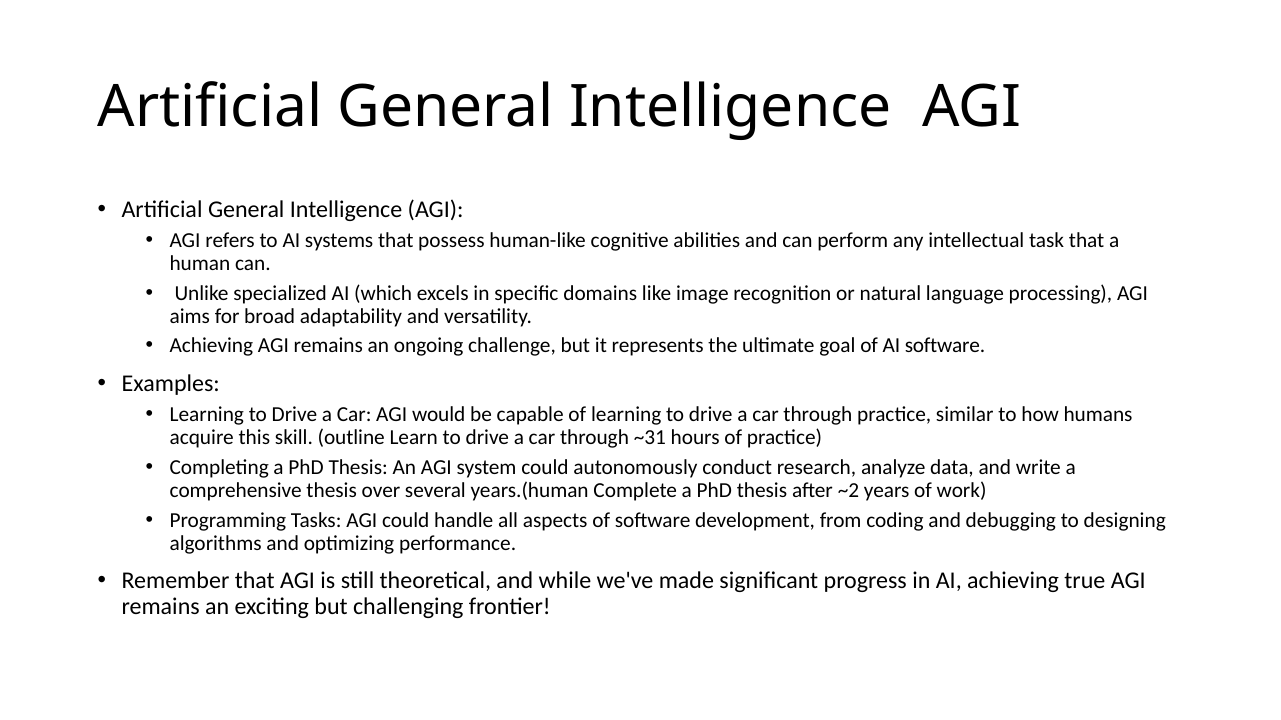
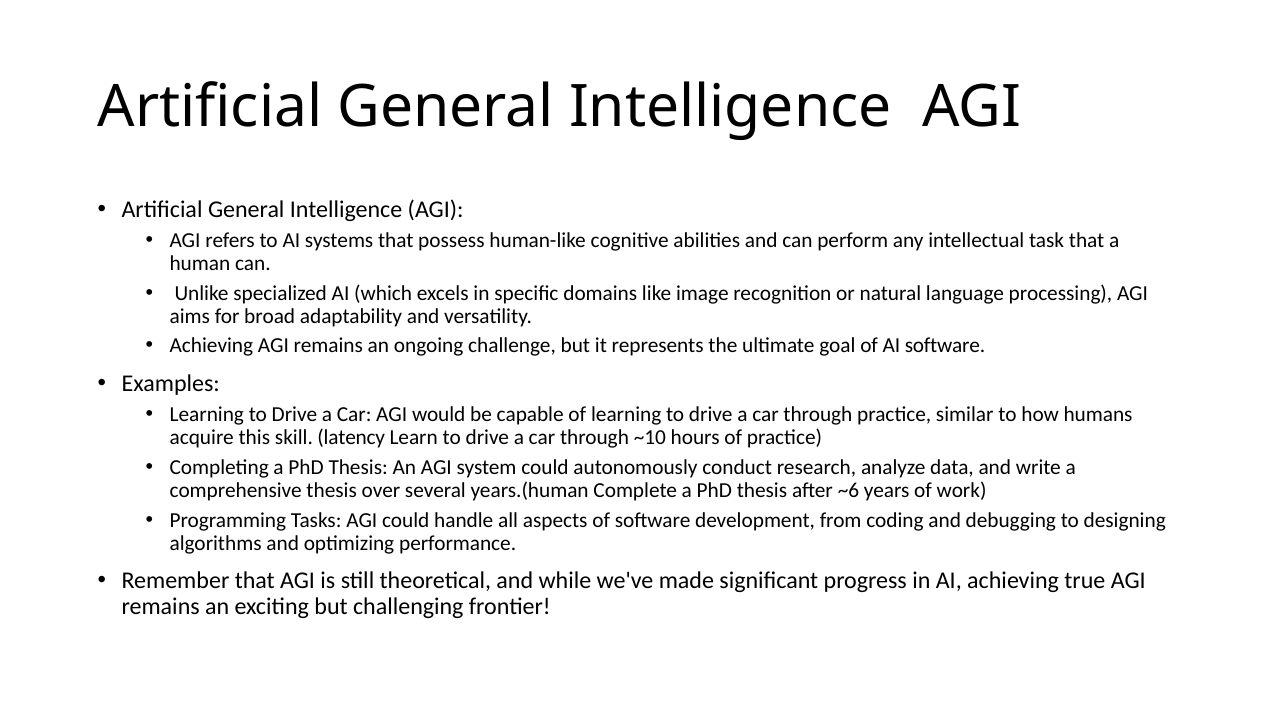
outline: outline -> latency (351, 438)
~31: ~31 -> ~10 (650, 438)
~2: ~2 -> ~6 (848, 491)
